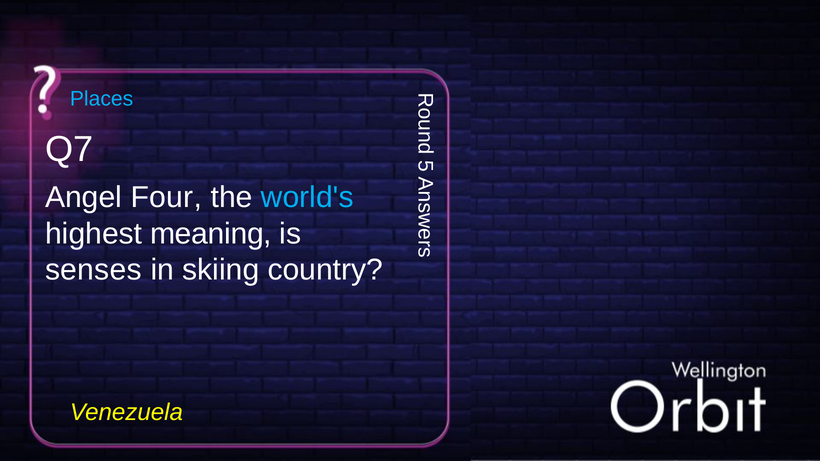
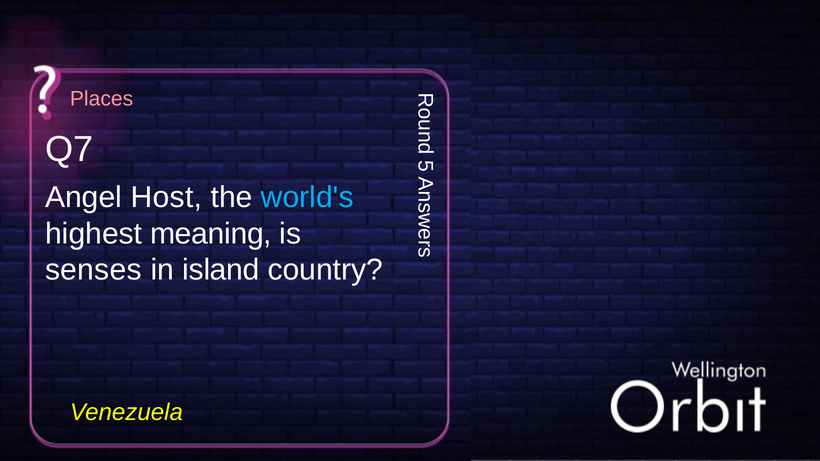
Places colour: light blue -> pink (102, 99)
Four: Four -> Host (166, 198)
skiing: skiing -> island (221, 270)
